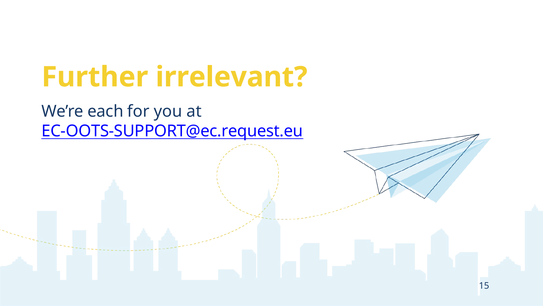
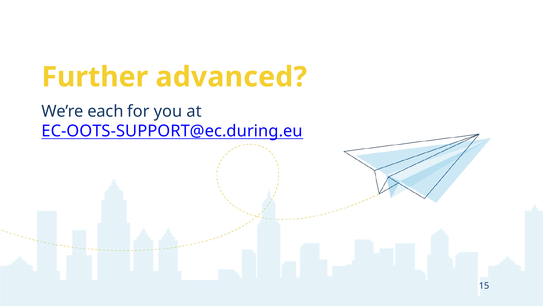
irrelevant: irrelevant -> advanced (231, 77)
EC-OOTS-SUPPORT@ec.request.eu: EC-OOTS-SUPPORT@ec.request.eu -> EC-OOTS-SUPPORT@ec.during.eu (172, 131)
